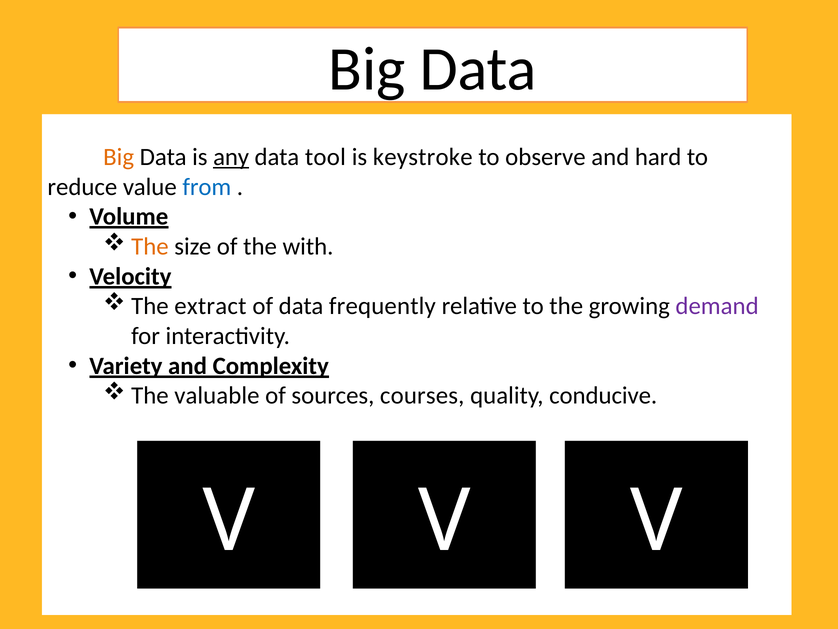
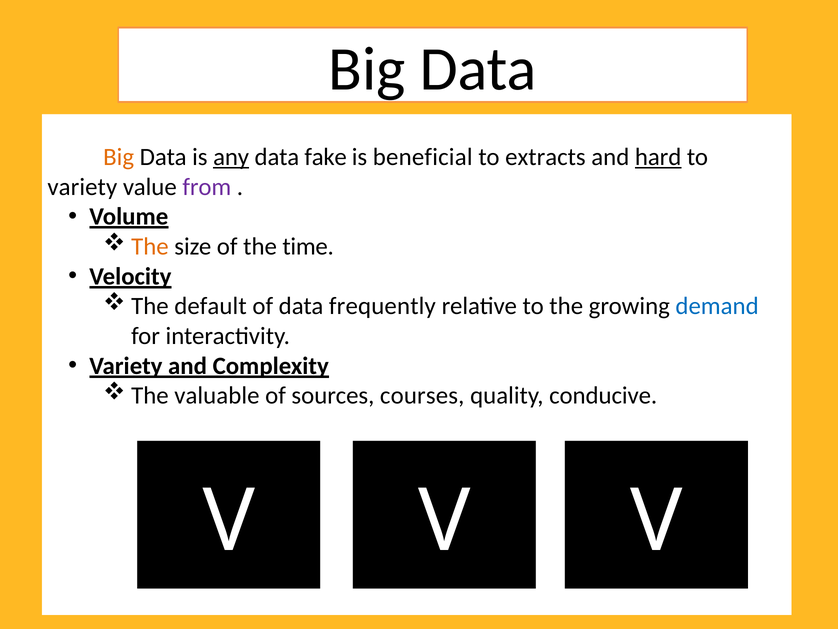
tool: tool -> fake (326, 157)
keystroke: keystroke -> beneficial (423, 157)
observe: observe -> extracts (545, 157)
hard underline: none -> present (658, 157)
reduce: reduce -> variety (82, 187)
from colour: blue -> purple (207, 187)
with: with -> time (308, 246)
extract: extract -> default (210, 306)
demand colour: purple -> blue (717, 306)
